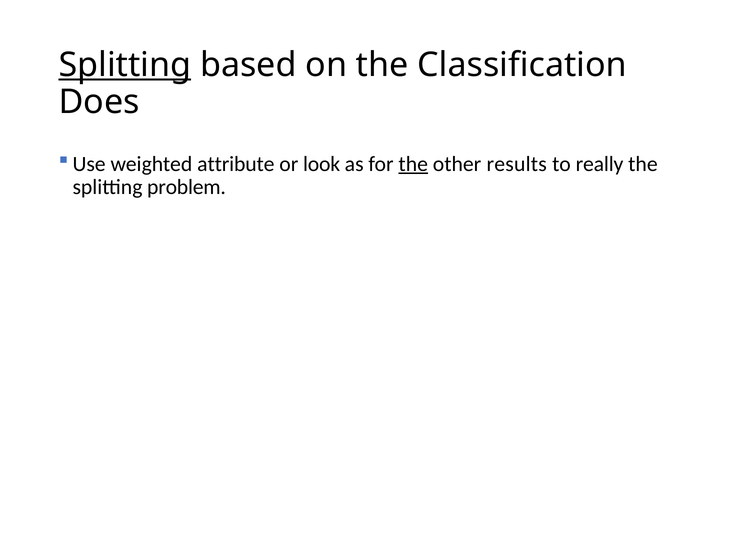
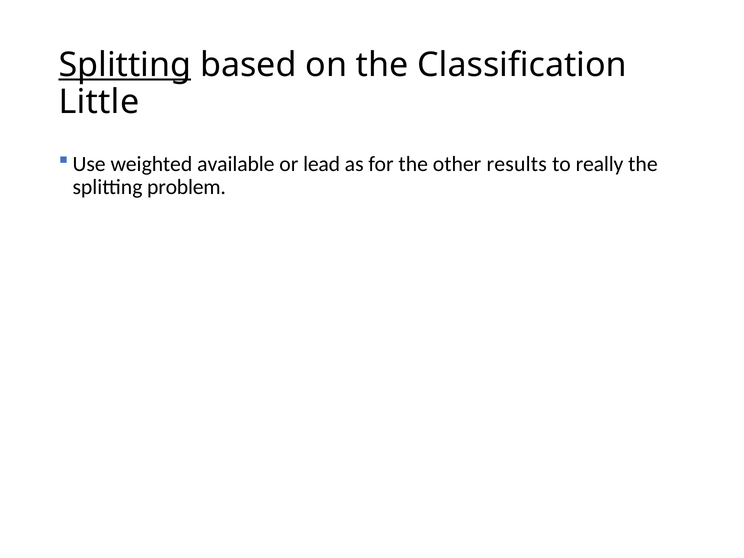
Does: Does -> Little (99, 102)
attribute: attribute -> available (236, 164)
look: look -> lead (322, 164)
the underline: present -> none (413, 164)
